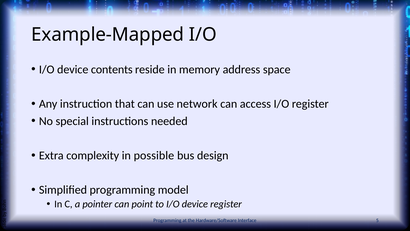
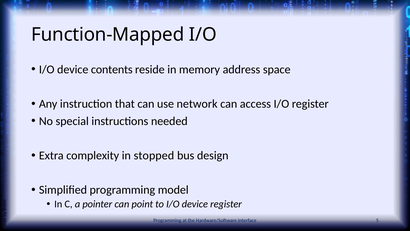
Example-Mapped: Example-Mapped -> Function-Mapped (108, 34)
possible: possible -> stopped (154, 155)
